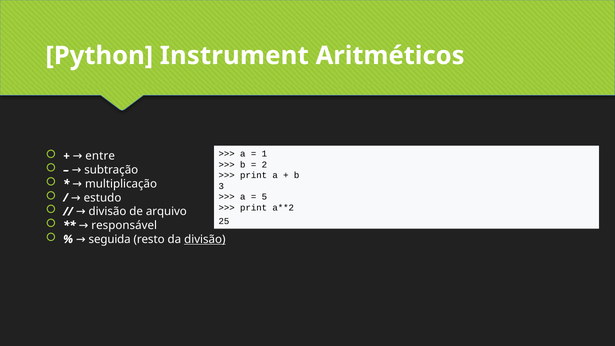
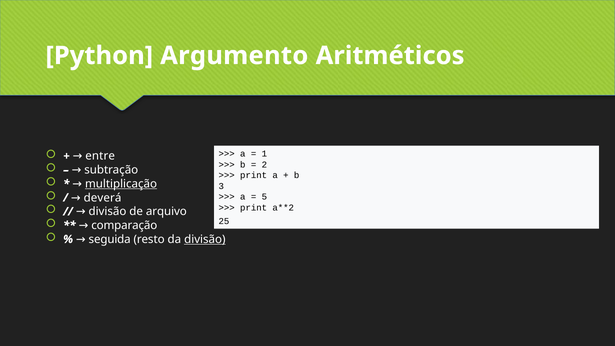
Instrument: Instrument -> Argumento (234, 56)
multiplicação underline: none -> present (121, 184)
estudo: estudo -> deverá (103, 198)
responsável: responsável -> comparação (124, 225)
